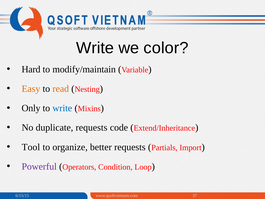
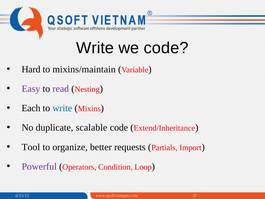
we color: color -> code (166, 48)
modify/maintain: modify/maintain -> mixins/maintain (84, 69)
Easy colour: orange -> purple (31, 89)
read colour: orange -> purple (61, 89)
Only: Only -> Each (31, 108)
duplicate requests: requests -> scalable (92, 127)
